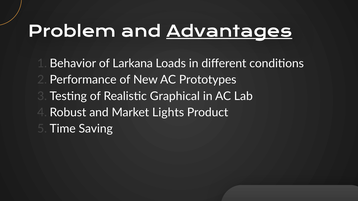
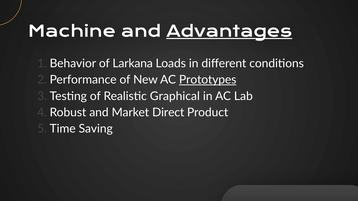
Problem: Problem -> Machine (72, 32)
Prototypes underline: none -> present (208, 80)
Lights: Lights -> Direct (168, 113)
